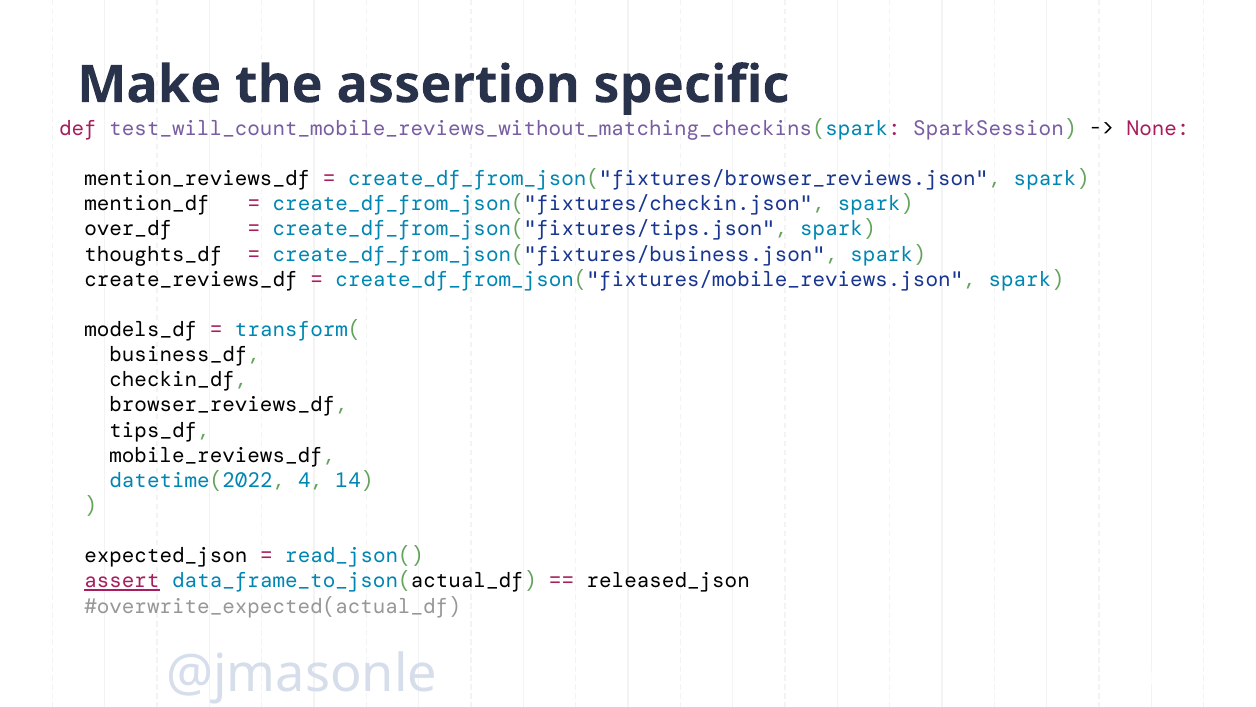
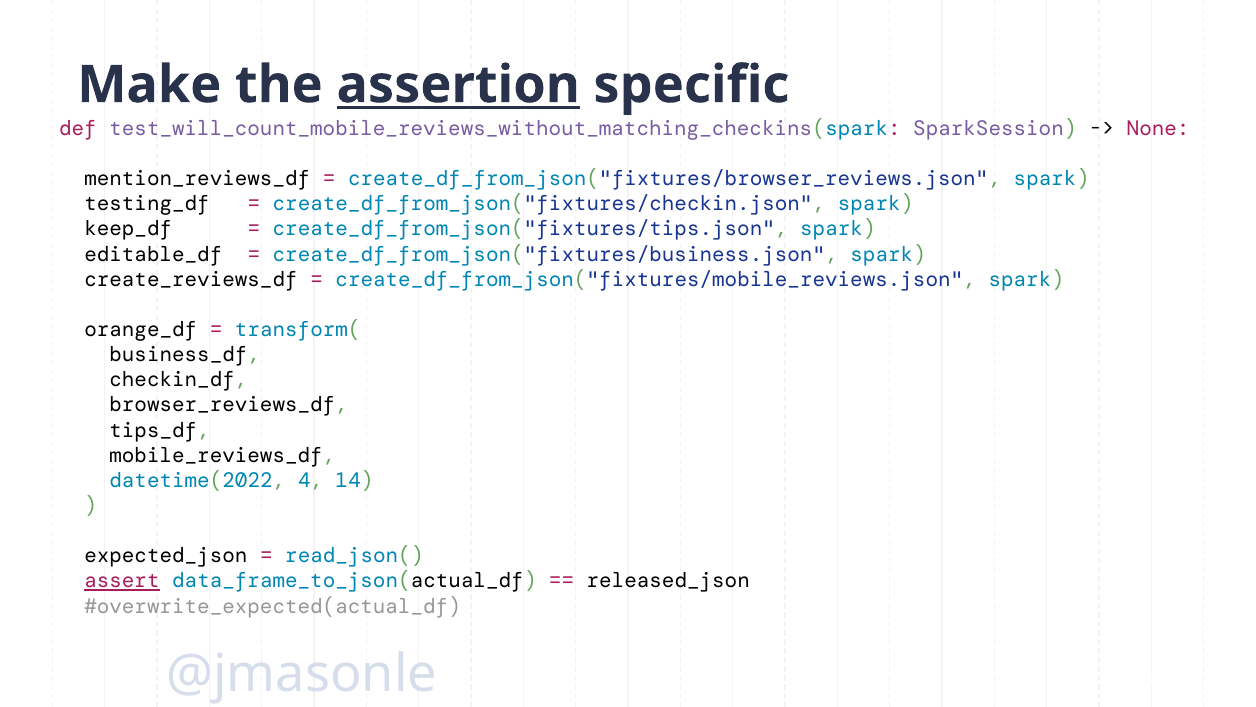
assertion underline: none -> present (458, 85)
mention_df: mention_df -> testing_df (147, 204)
over_df: over_df -> keep_df (128, 229)
thoughts_df: thoughts_df -> editable_df (153, 254)
models_df: models_df -> orange_df (141, 329)
